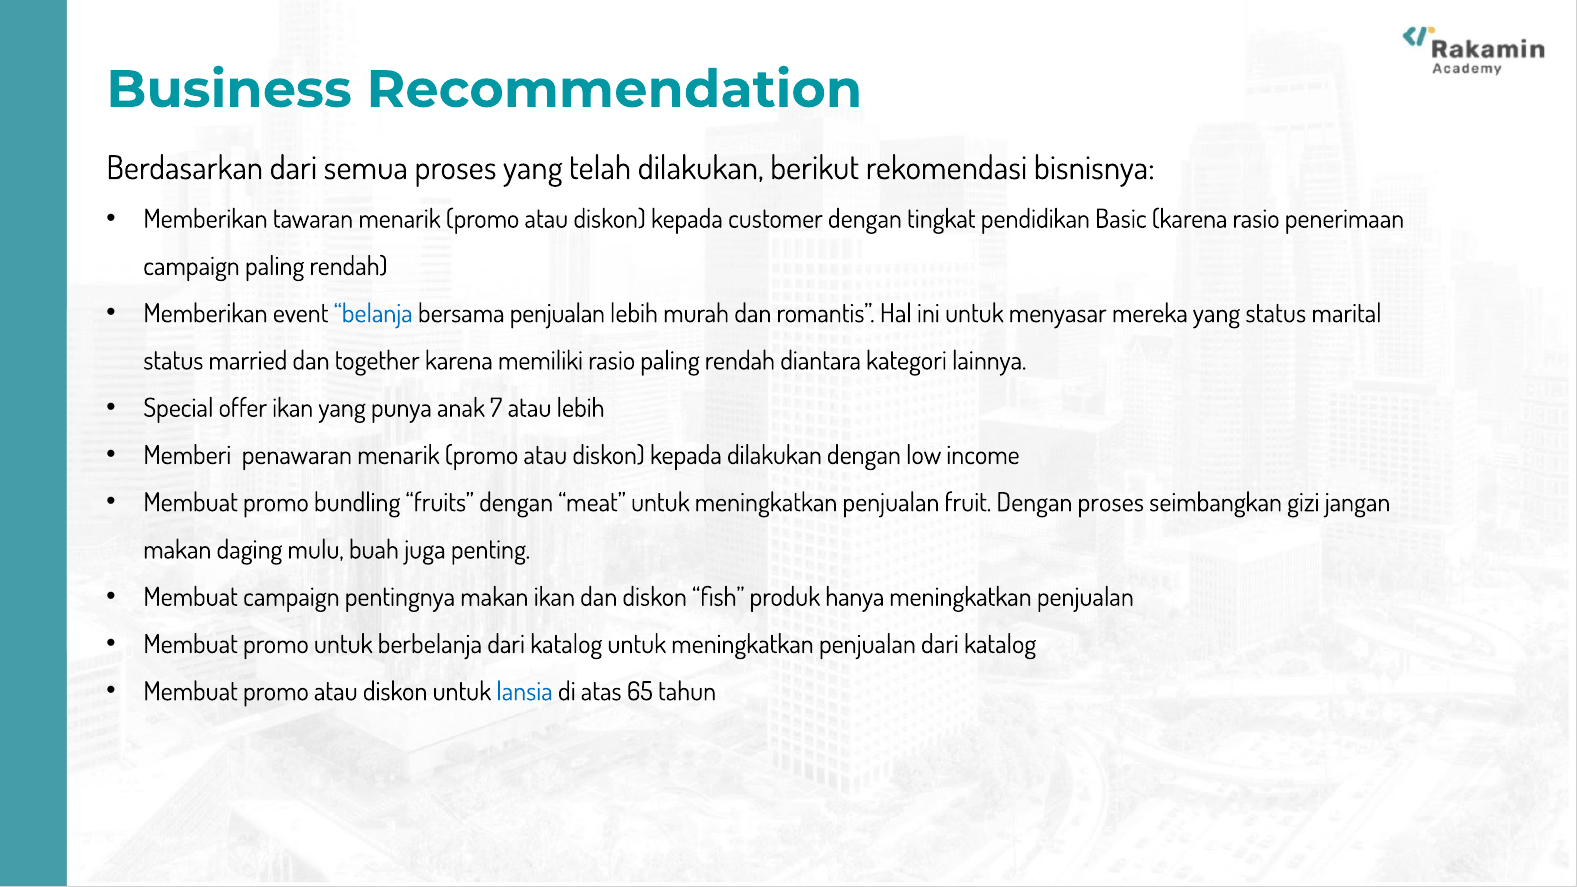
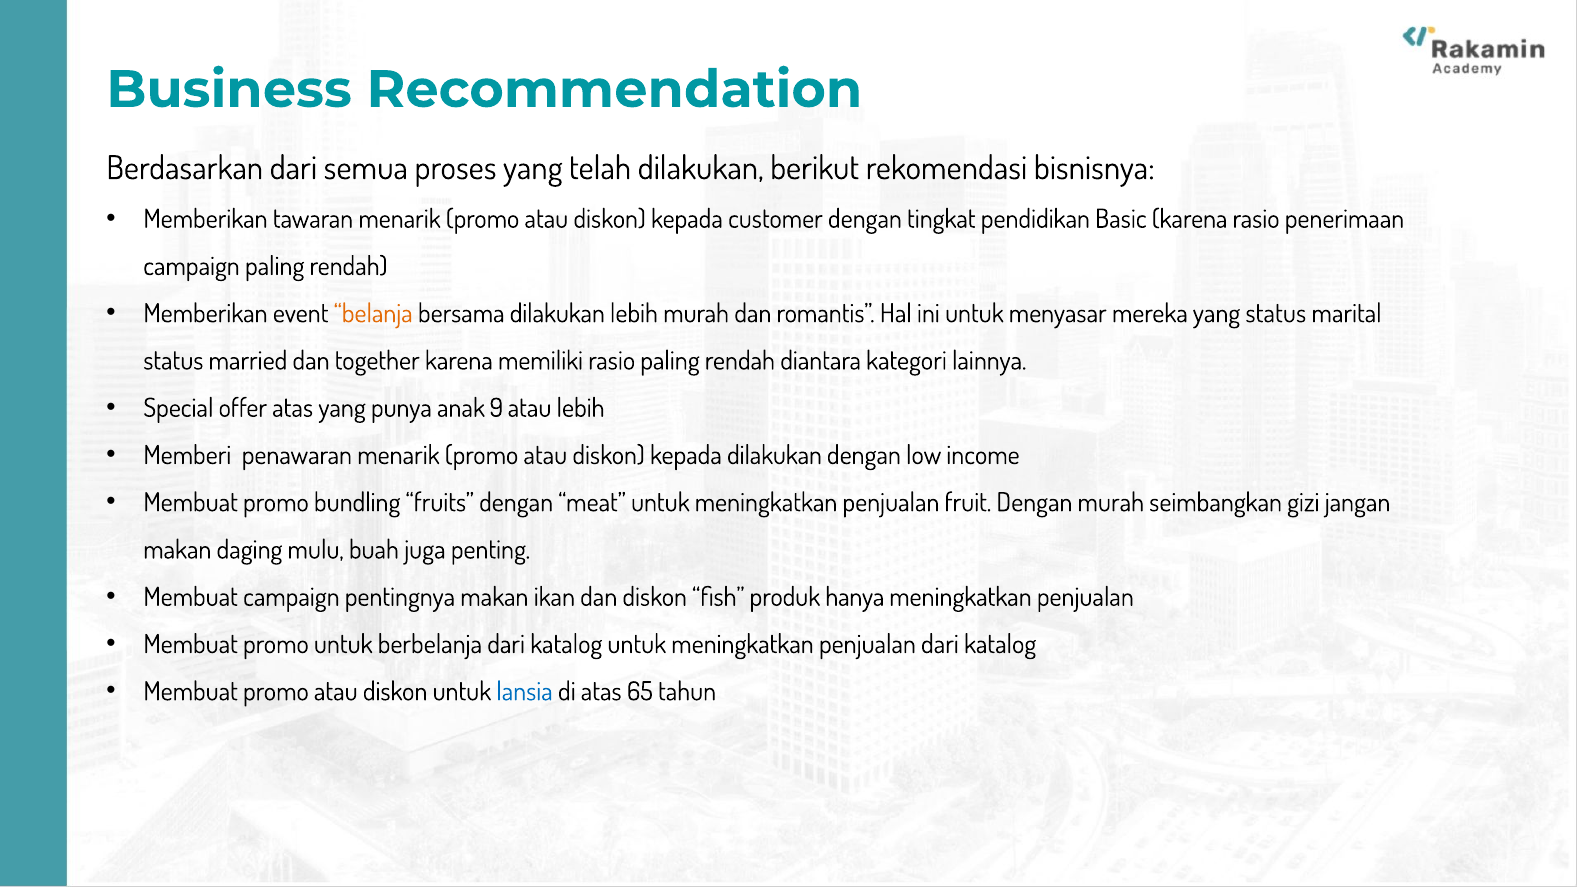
belanja colour: blue -> orange (373, 314)
bersama penjualan: penjualan -> dilakukan (557, 314)
offer ikan: ikan -> atas (293, 408)
7: 7 -> 9 (496, 408)
Dengan proses: proses -> murah (1111, 503)
